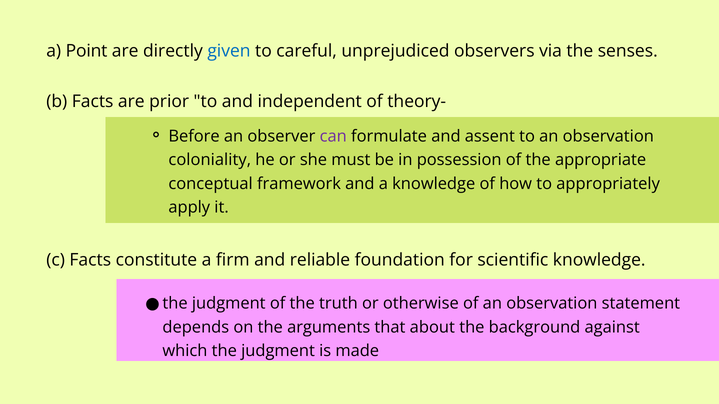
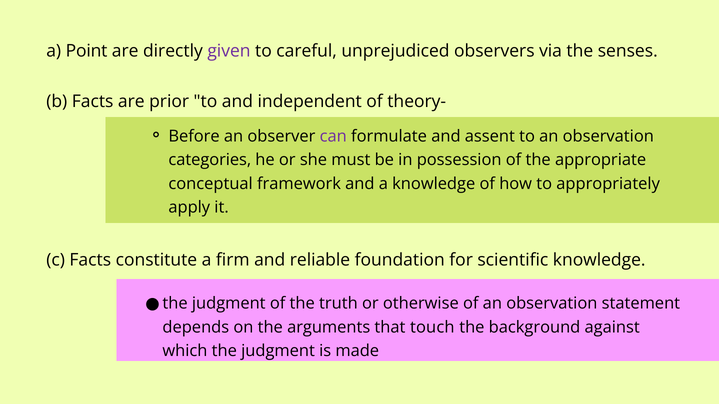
given colour: blue -> purple (229, 51)
coloniality: coloniality -> categories (210, 160)
about: about -> touch (432, 327)
